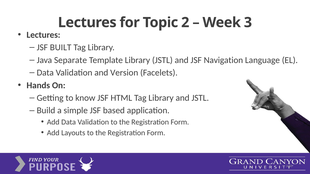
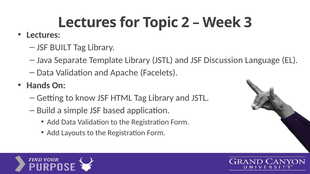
Navigation: Navigation -> Discussion (223, 60)
Version: Version -> Apache (124, 73)
